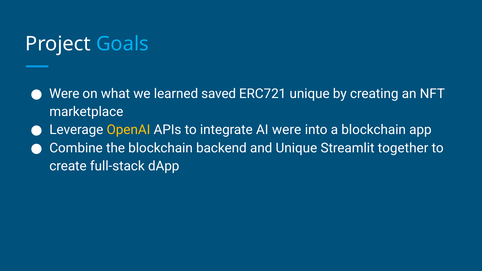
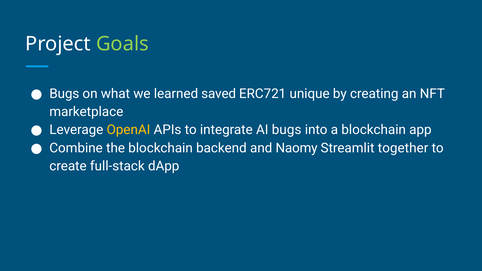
Goals colour: light blue -> light green (122, 44)
Were: Were -> Bugs (64, 94)
AI were: were -> bugs (287, 130)
and Unique: Unique -> Naomy (297, 148)
